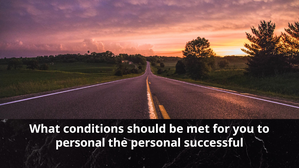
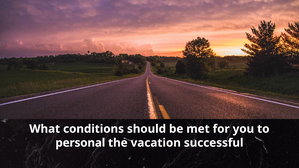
the personal: personal -> vacation (156, 143)
